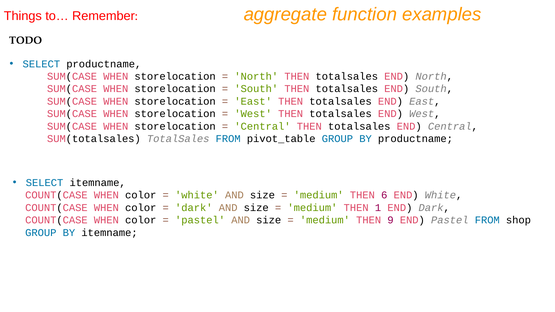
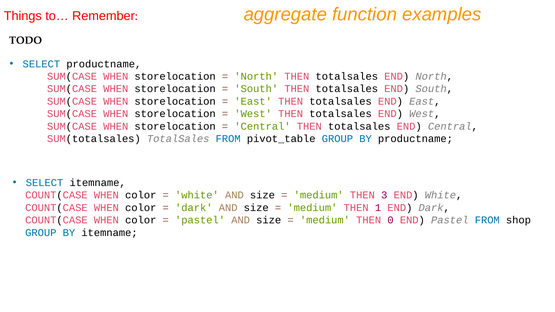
6: 6 -> 3 (384, 195)
9: 9 -> 0 (390, 220)
